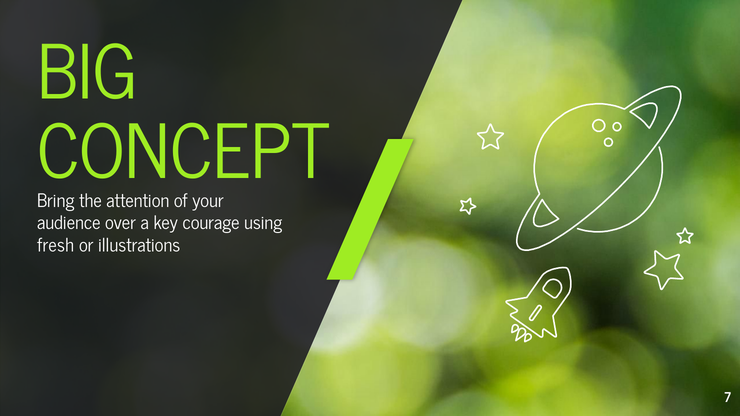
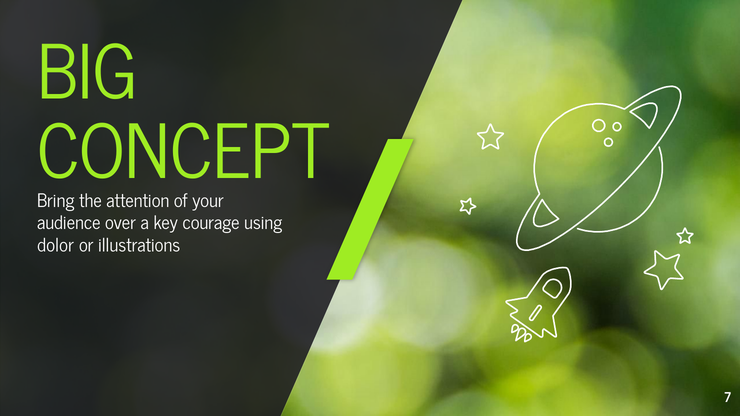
fresh: fresh -> dolor (56, 246)
